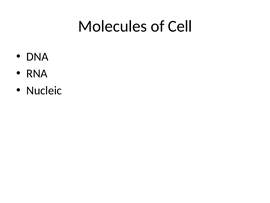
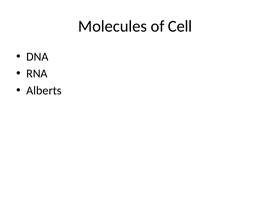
Nucleic: Nucleic -> Alberts (44, 90)
